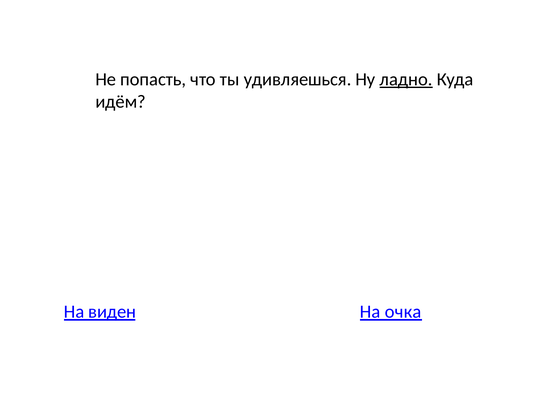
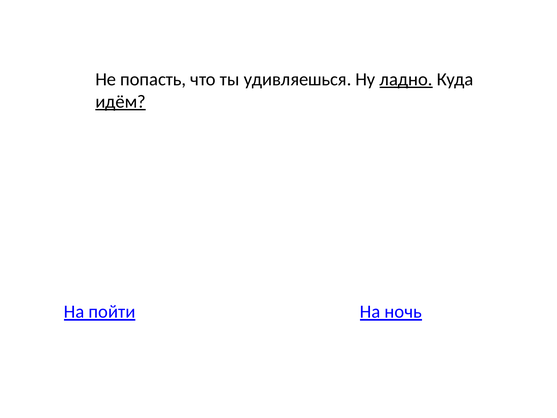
идём underline: none -> present (121, 102)
виден: виден -> пойти (112, 312)
очка: очка -> ночь (403, 312)
